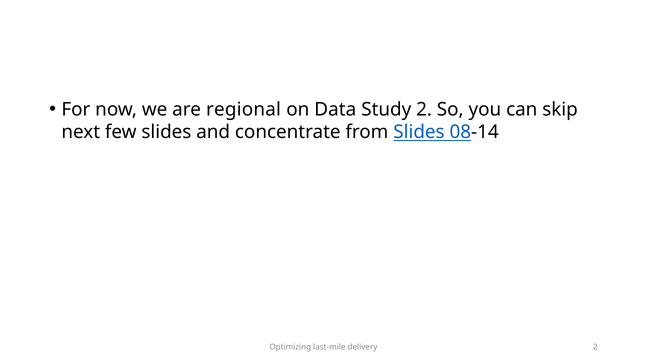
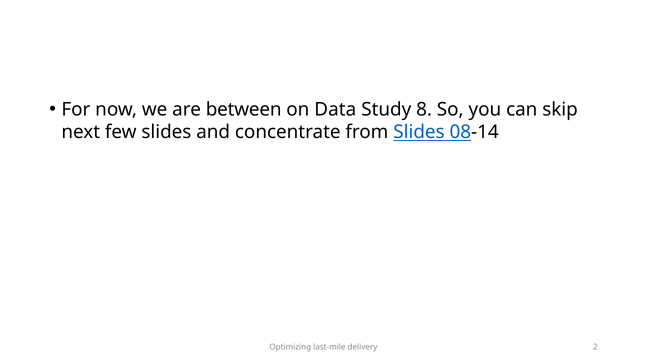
regional: regional -> between (244, 109)
Study 2: 2 -> 8 (424, 109)
